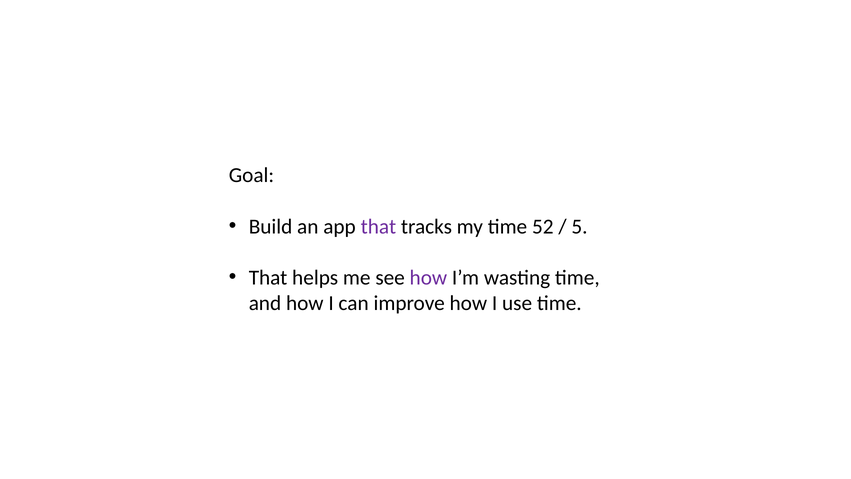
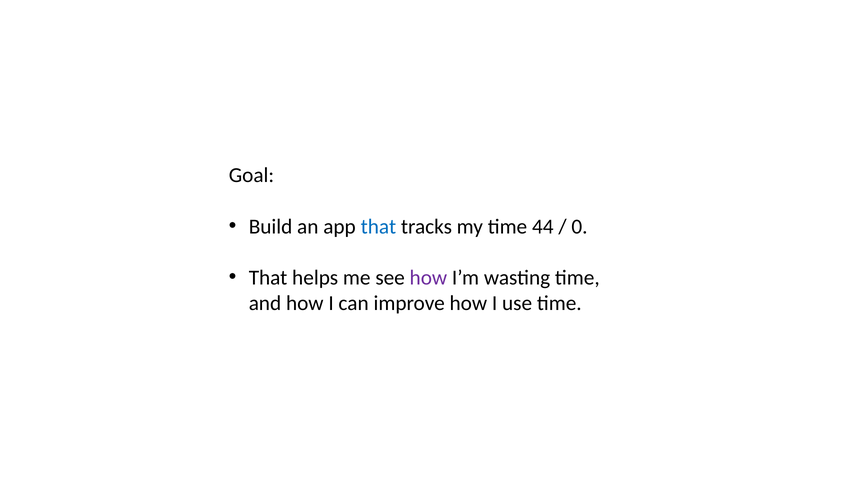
that colour: purple -> blue (378, 226)
52: 52 -> 44 (543, 226)
5: 5 -> 0 (580, 226)
